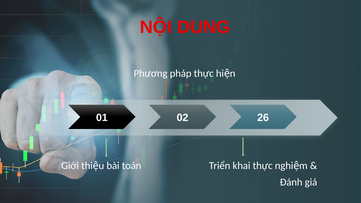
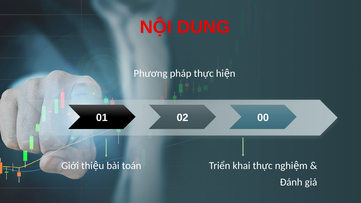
26: 26 -> 00 (263, 118)
